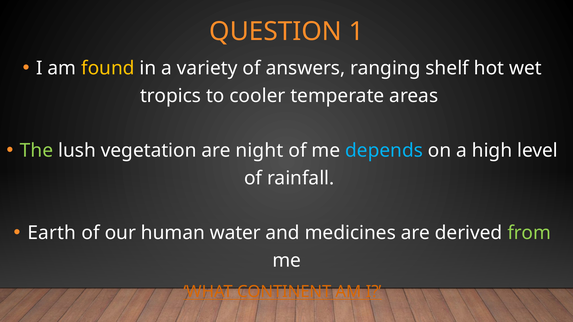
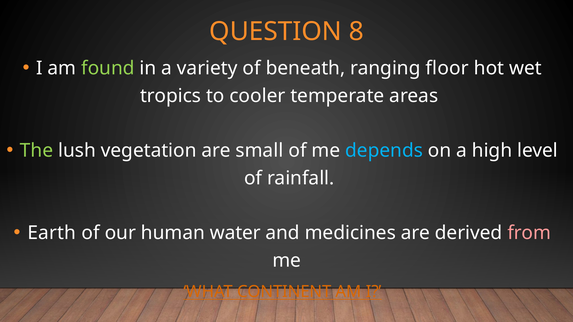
1: 1 -> 8 (356, 31)
found colour: yellow -> light green (108, 68)
answers: answers -> beneath (305, 68)
shelf: shelf -> floor (447, 68)
night: night -> small (259, 151)
from colour: light green -> pink (529, 233)
